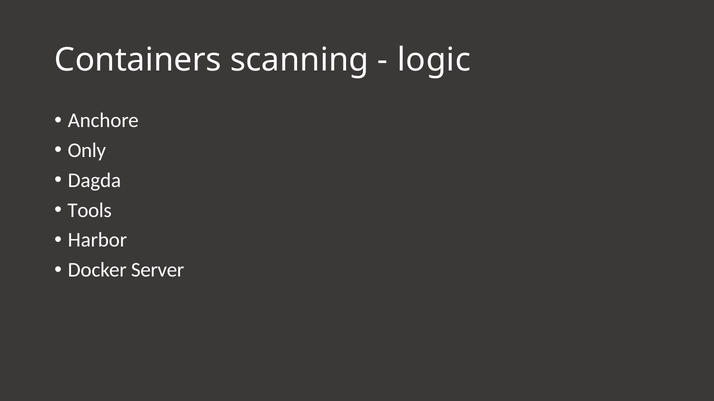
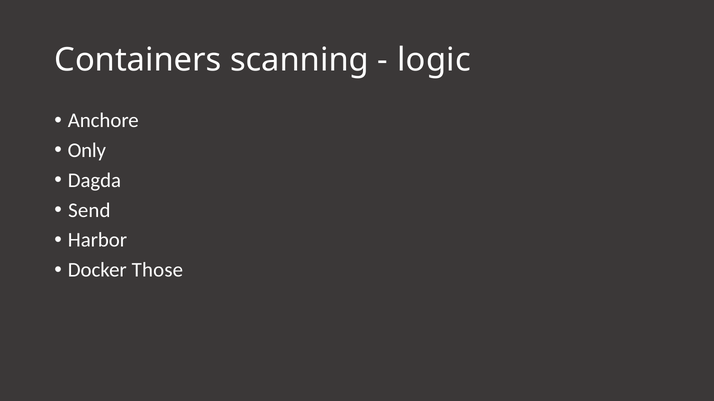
Tools: Tools -> Send (89, 211)
Server: Server -> Those (157, 270)
